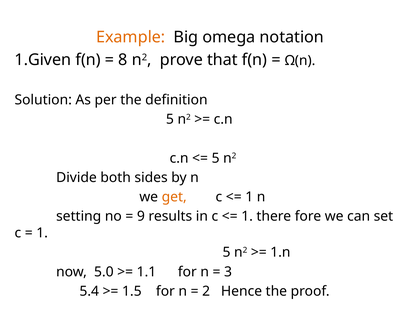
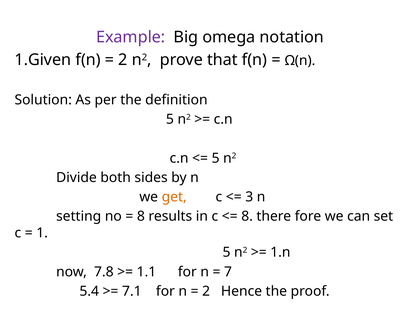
Example colour: orange -> purple (131, 37)
8: 8 -> 2 (123, 60)
1: 1 -> 3 (249, 197)
9: 9 -> 8 (141, 216)
1: 1 -> 8 (247, 216)
5.0: 5.0 -> 7.8 (104, 272)
3: 3 -> 7 (228, 272)
1.5: 1.5 -> 7.1 (132, 291)
